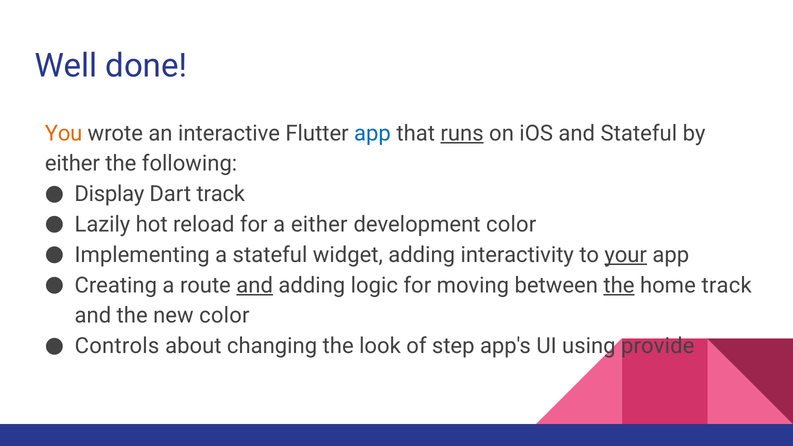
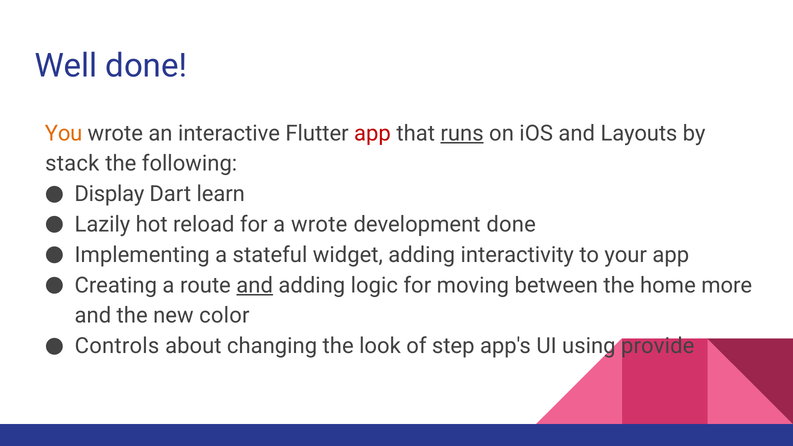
app colour: blue -> red (372, 133)
and Stateful: Stateful -> Layouts (639, 133)
either: either -> stack (72, 164)
Dart track: track -> learn (221, 194)
a either: either -> wrote (319, 225)
development color: color -> done (511, 225)
your underline: present -> none (626, 255)
the underline: present -> none (619, 285)
home track: track -> more (727, 285)
